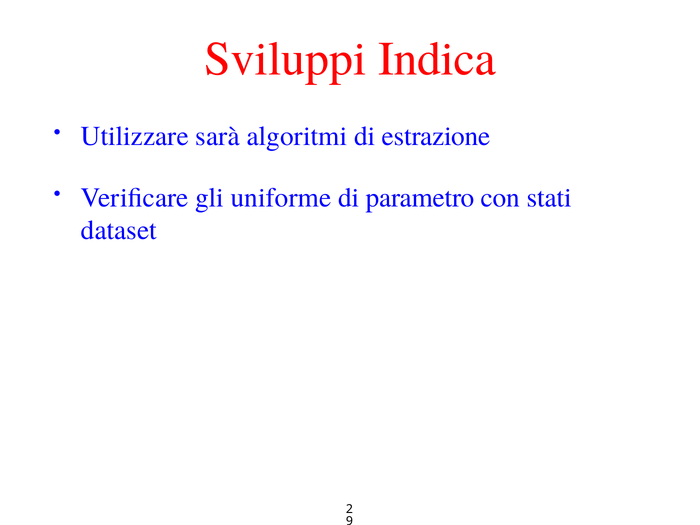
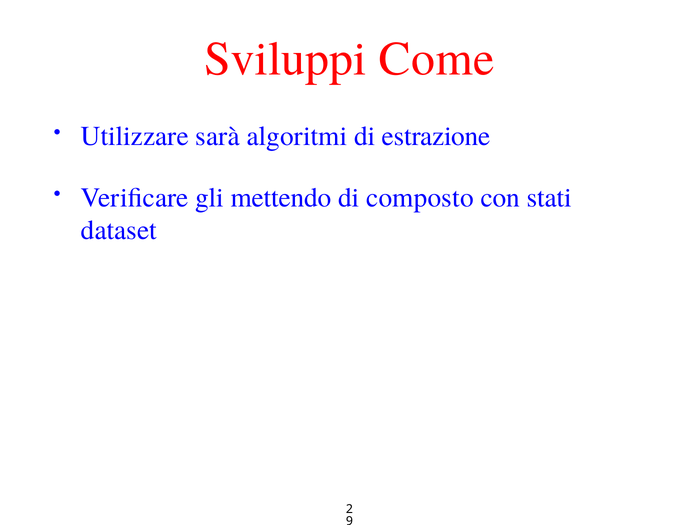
Indica: Indica -> Come (437, 59)
uniforme: uniforme -> mettendo (281, 198)
parametro: parametro -> composto (420, 198)
